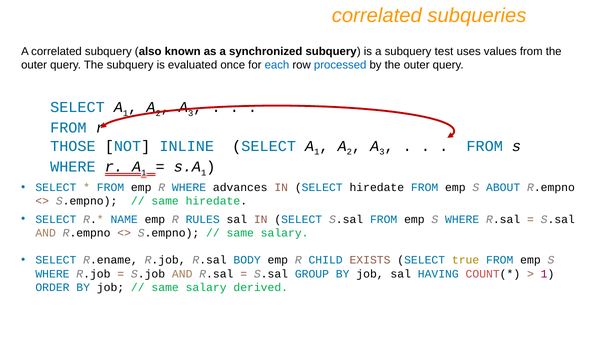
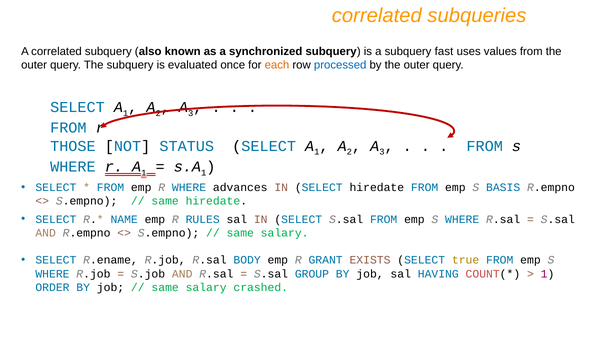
test: test -> fast (444, 52)
each colour: blue -> orange (277, 65)
INLINE: INLINE -> STATUS (187, 146)
ABOUT: ABOUT -> BASIS (503, 188)
CHILD: CHILD -> GRANT (326, 261)
derived: derived -> crashed (261, 288)
